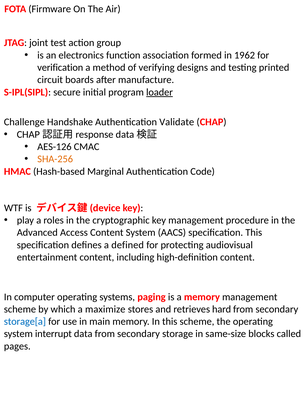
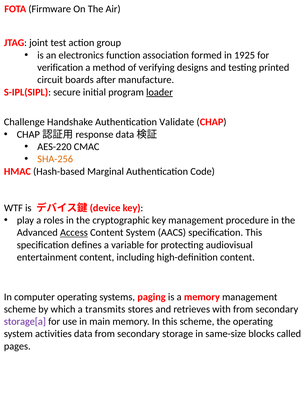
1962: 1962 -> 1925 (245, 55)
AES-126: AES-126 -> AES-220 (54, 147)
Access underline: none -> present (74, 232)
defined: defined -> variable (128, 245)
maximize: maximize -> transmits (105, 309)
hard: hard -> with (222, 309)
storage[a colour: blue -> purple (25, 321)
interrupt: interrupt -> activities (53, 334)
